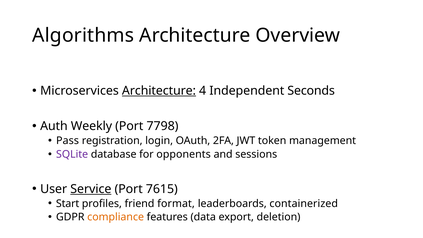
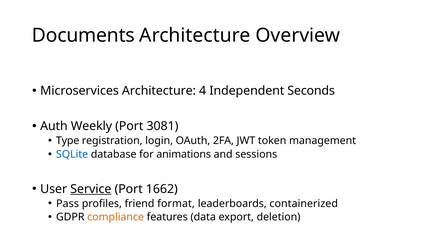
Algorithms: Algorithms -> Documents (83, 36)
Architecture underline: present -> none (159, 91)
7798: 7798 -> 3081 (162, 126)
Pass: Pass -> Type (68, 141)
SQLite colour: purple -> blue (72, 154)
opponents: opponents -> animations (184, 154)
7615: 7615 -> 1662 (162, 189)
Start: Start -> Pass (68, 203)
